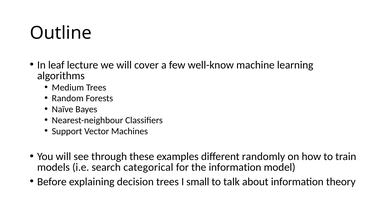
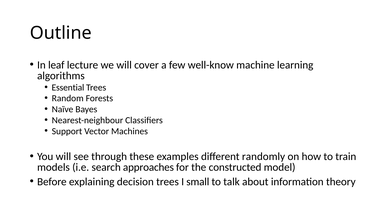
Medium: Medium -> Essential (68, 87)
categorical: categorical -> approaches (148, 167)
the information: information -> constructed (235, 167)
